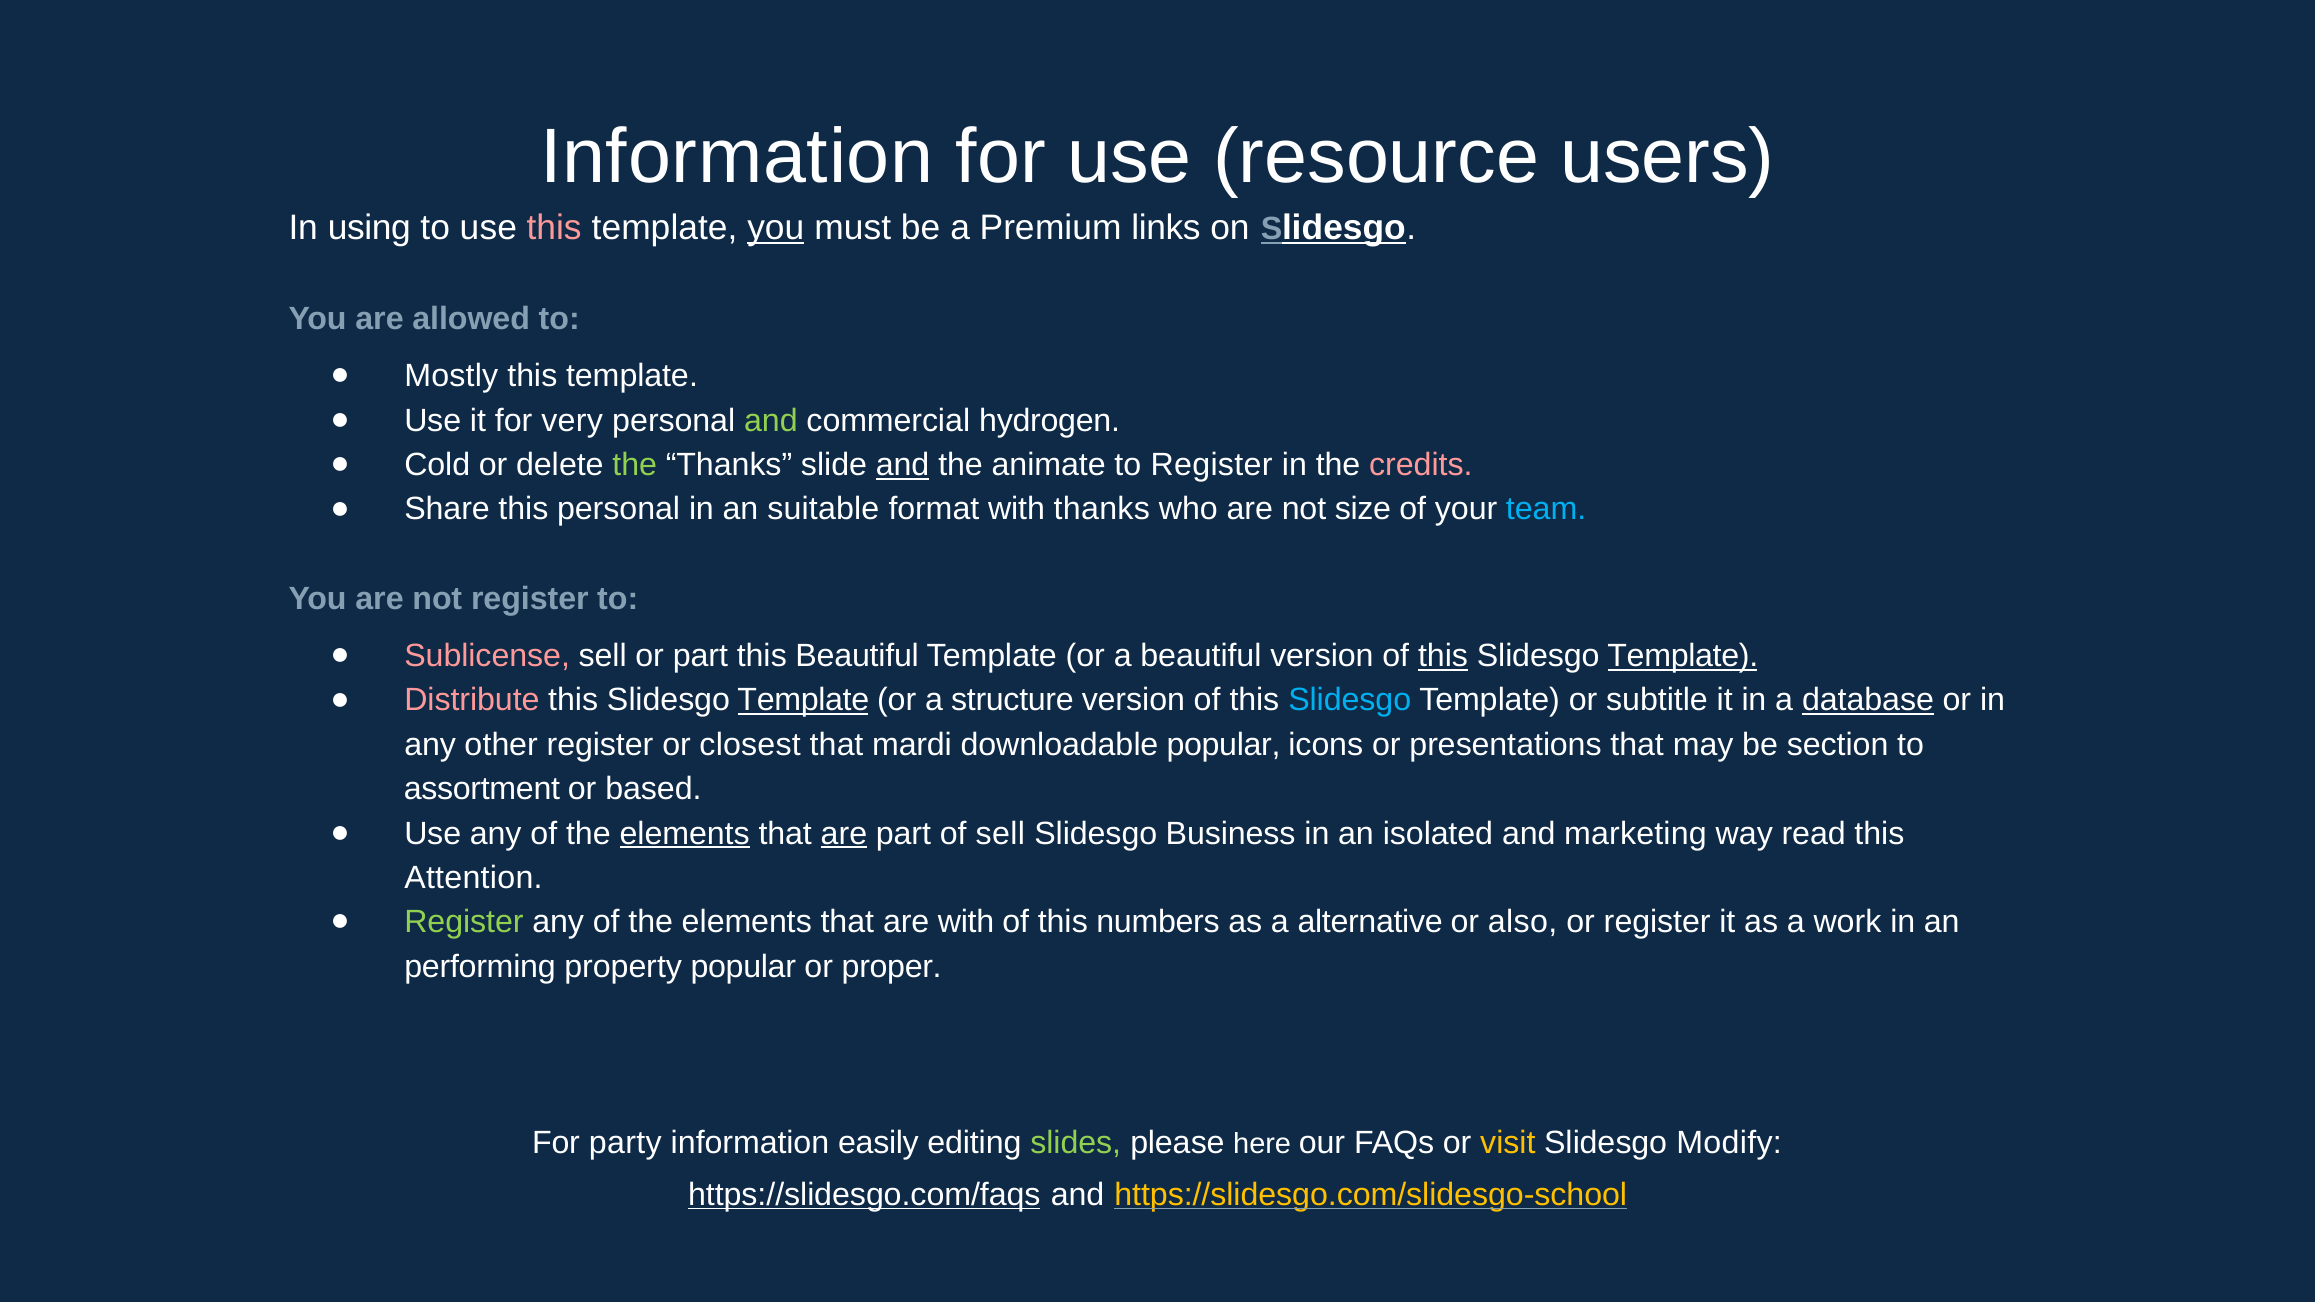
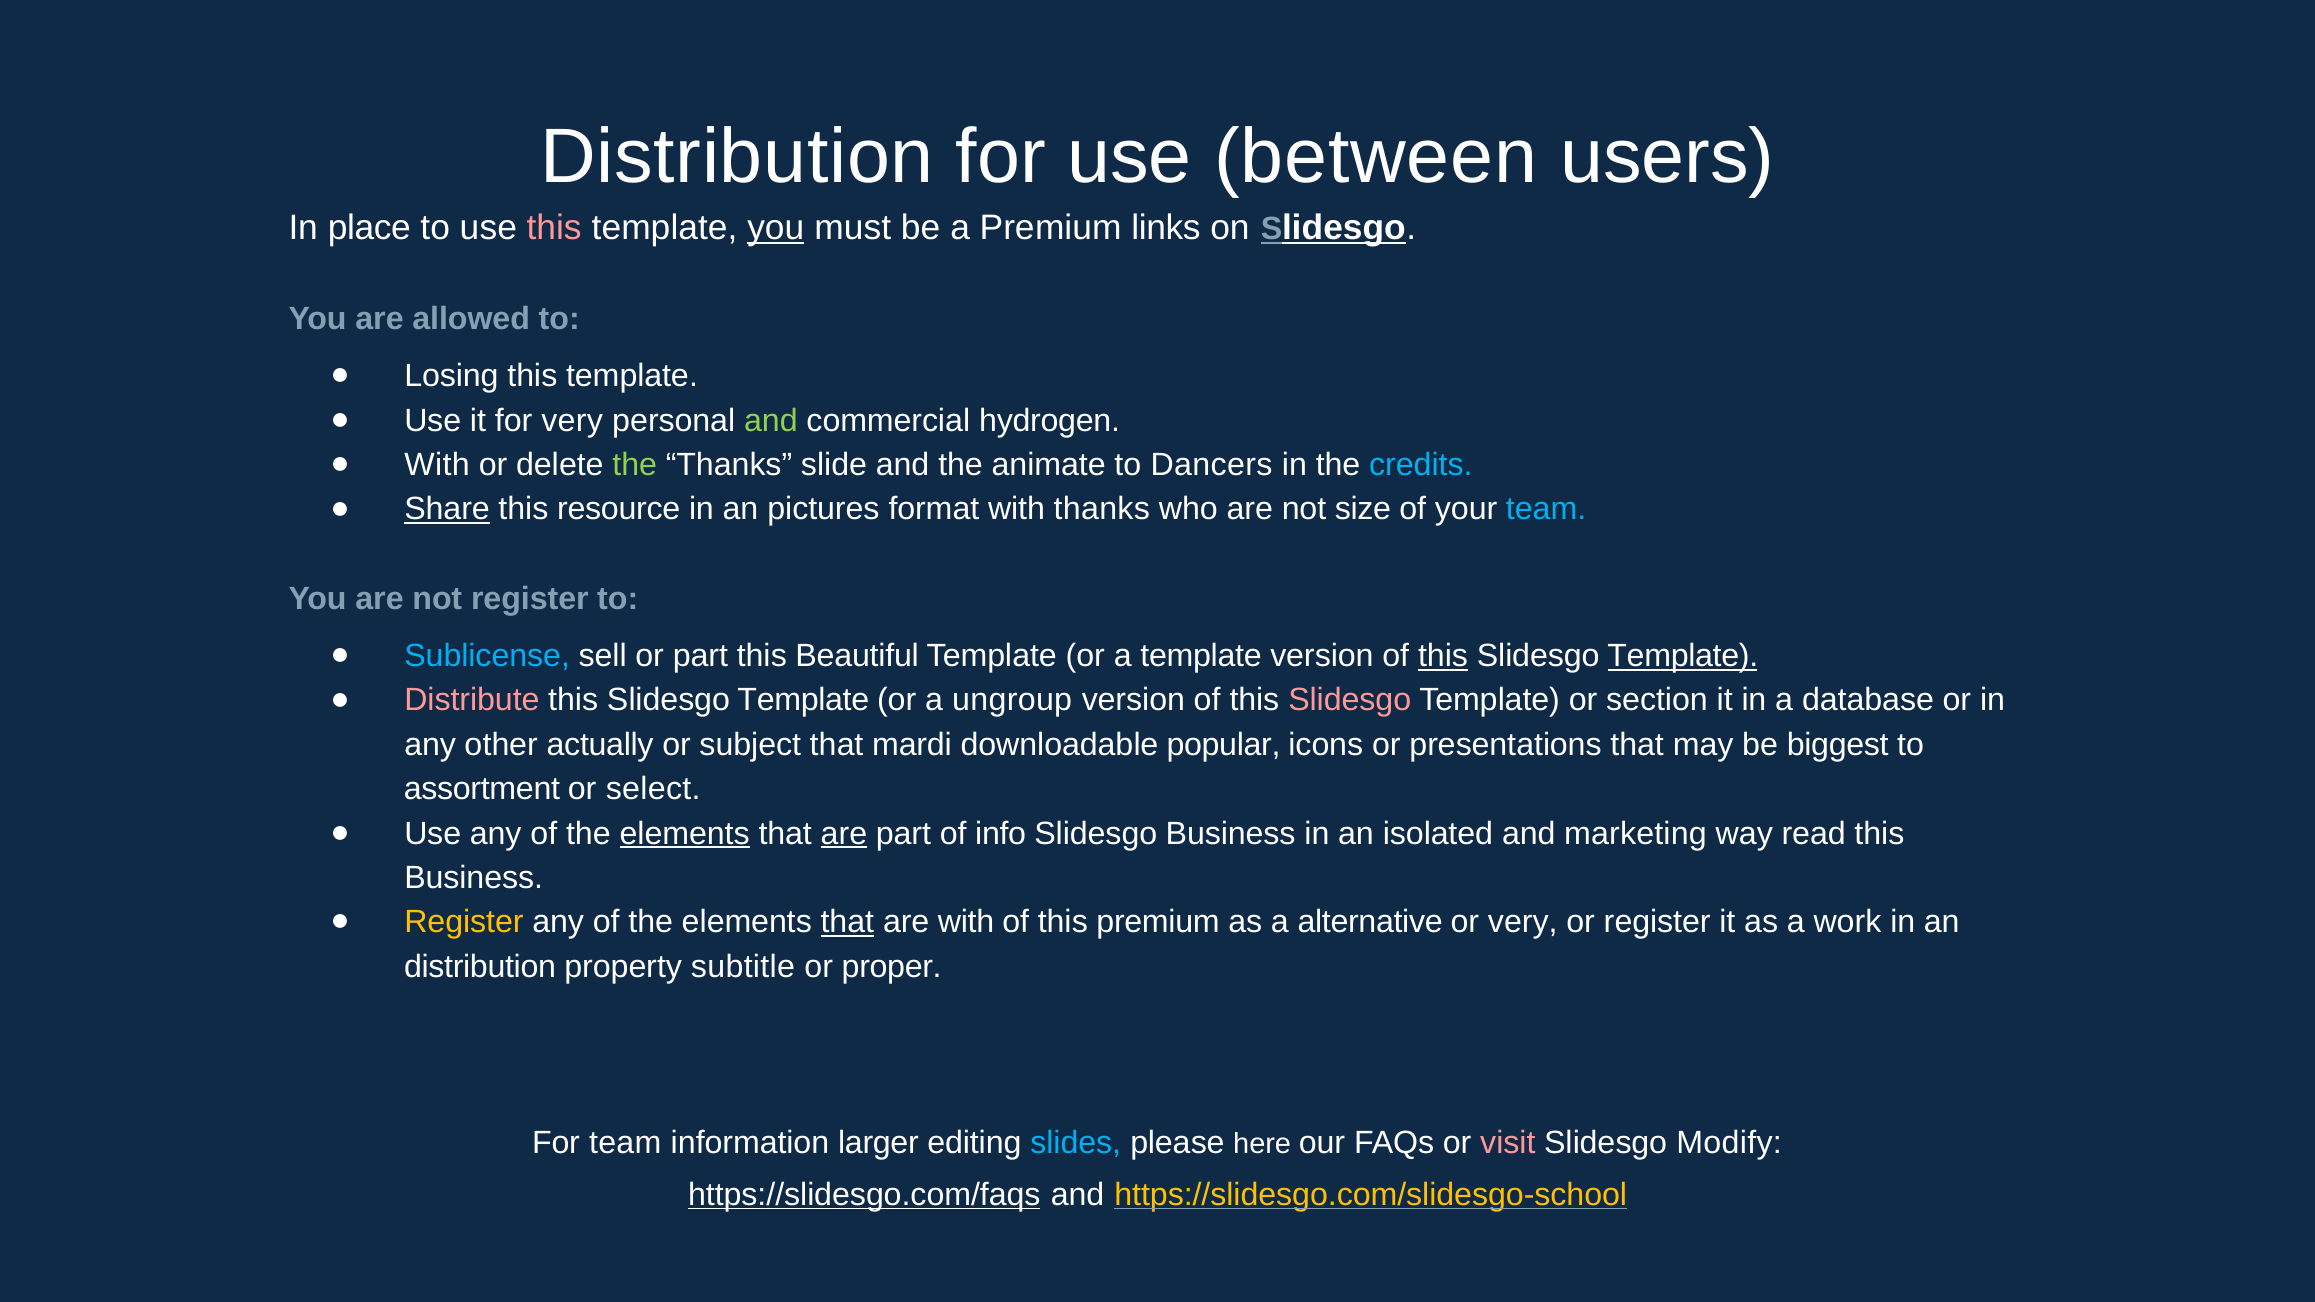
Information: Information -> Distribution (737, 157)
resource: resource -> between (1376, 157)
using: using -> place (369, 228)
Mostly: Mostly -> Losing (451, 376)
Cold: Cold -> With (437, 465)
and underline: present -> none (903, 465)
to Register: Register -> Dancers (1212, 465)
credits colour: pink -> light blue (1421, 465)
Share underline: none -> present (447, 509)
this personal: personal -> resource (619, 509)
suitable: suitable -> pictures (823, 509)
Sublicense colour: pink -> light blue (487, 656)
a beautiful: beautiful -> template (1201, 656)
Template underline: present -> none (803, 700)
structure: structure -> ungroup (1012, 700)
Slidesgo colour: light blue -> pink (1350, 700)
subtitle: subtitle -> section (1657, 700)
database underline: present -> none (1868, 700)
other register: register -> actually (600, 745)
closest: closest -> subject (750, 745)
section: section -> biggest (1838, 745)
based: based -> select (653, 789)
of sell: sell -> info (1001, 834)
Attention: Attention -> Business (474, 878)
Register colour: light green -> yellow (464, 922)
that underline: none -> present (847, 922)
this numbers: numbers -> premium (1158, 922)
or also: also -> very (1523, 922)
performing: performing -> distribution (480, 967)
property popular: popular -> subtitle (743, 967)
For party: party -> team (625, 1143)
easily: easily -> larger (878, 1143)
slides colour: light green -> light blue (1076, 1143)
visit colour: yellow -> pink (1508, 1143)
